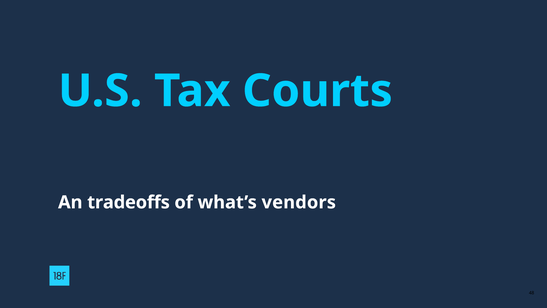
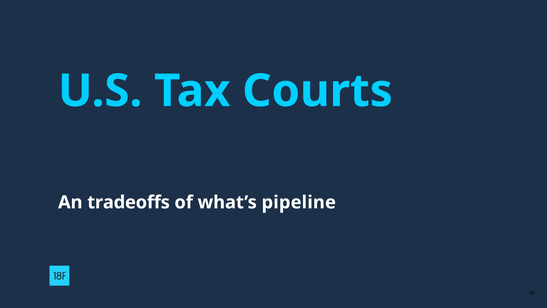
vendors: vendors -> pipeline (299, 202)
